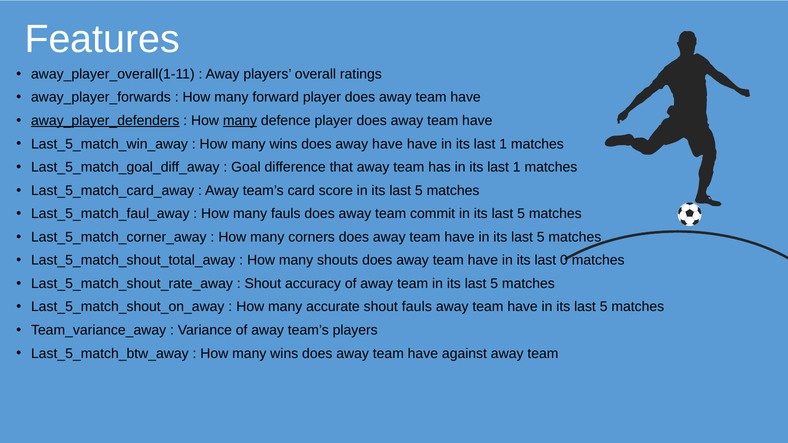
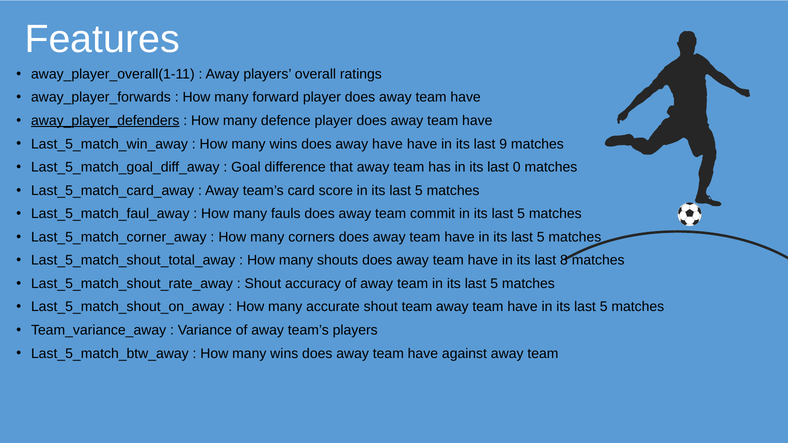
many underline: present -> none (240, 121)
1: 1 -> 9 (503, 144)
1: 1 -> 0 (517, 167)
0: 0 -> 8 (564, 260)
shout fauls: fauls -> team (417, 307)
